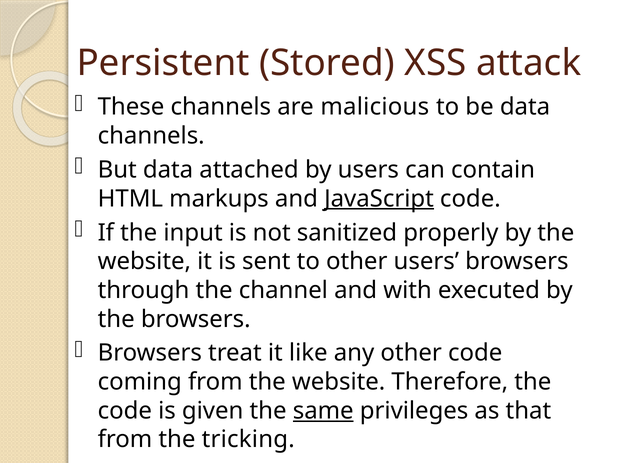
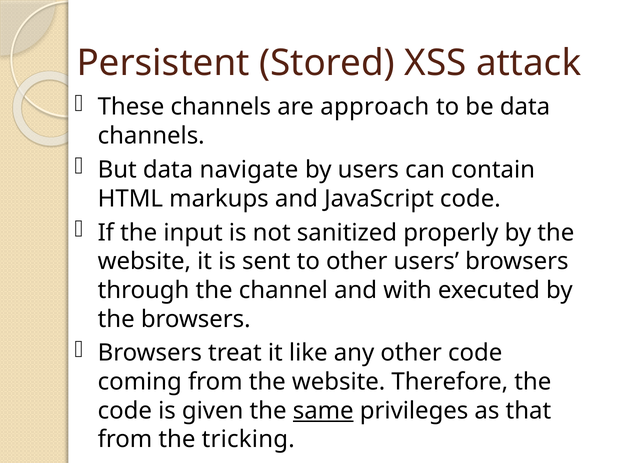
malicious: malicious -> approach (375, 107)
attached: attached -> navigate (249, 170)
JavaScript underline: present -> none (379, 199)
